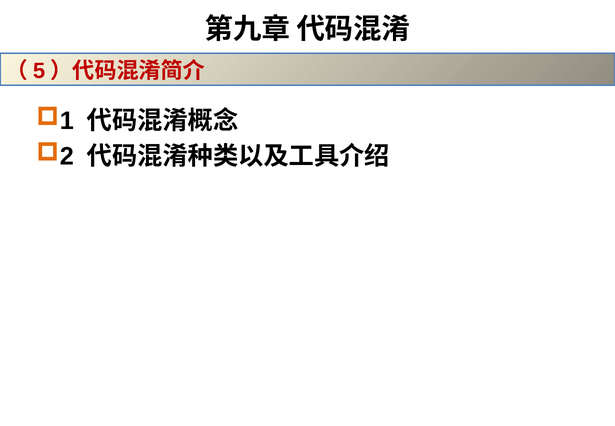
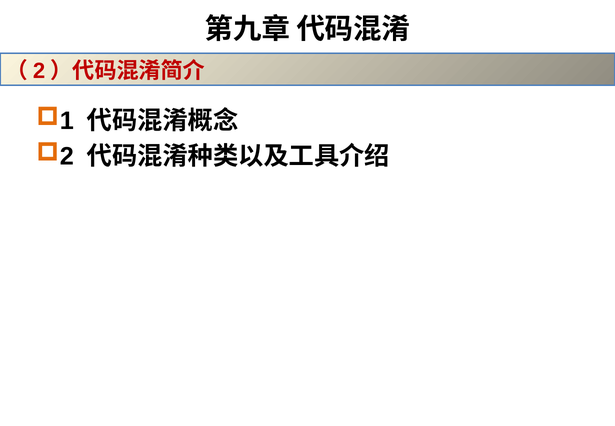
5: 5 -> 2 (39, 71)
